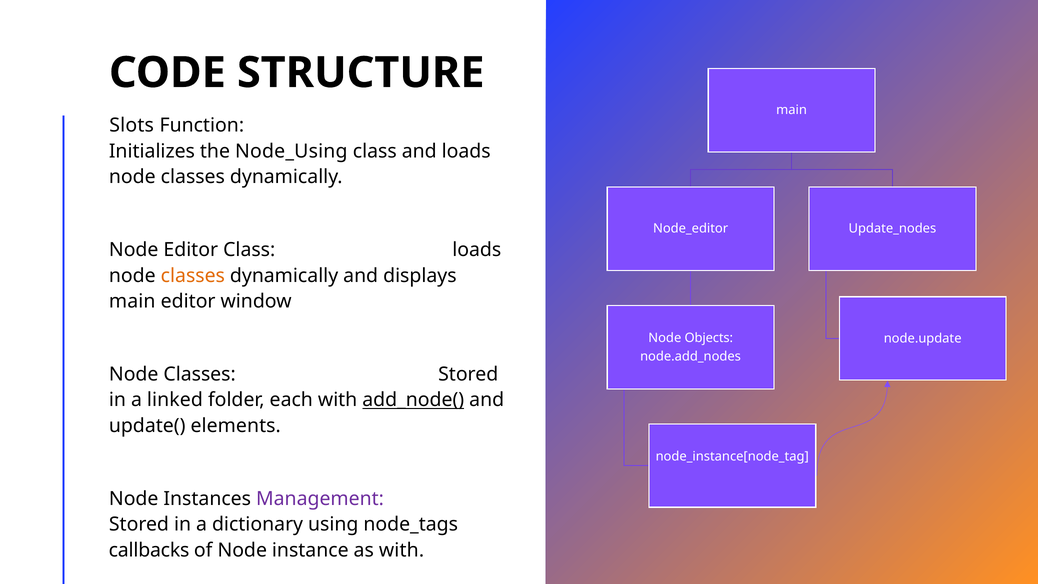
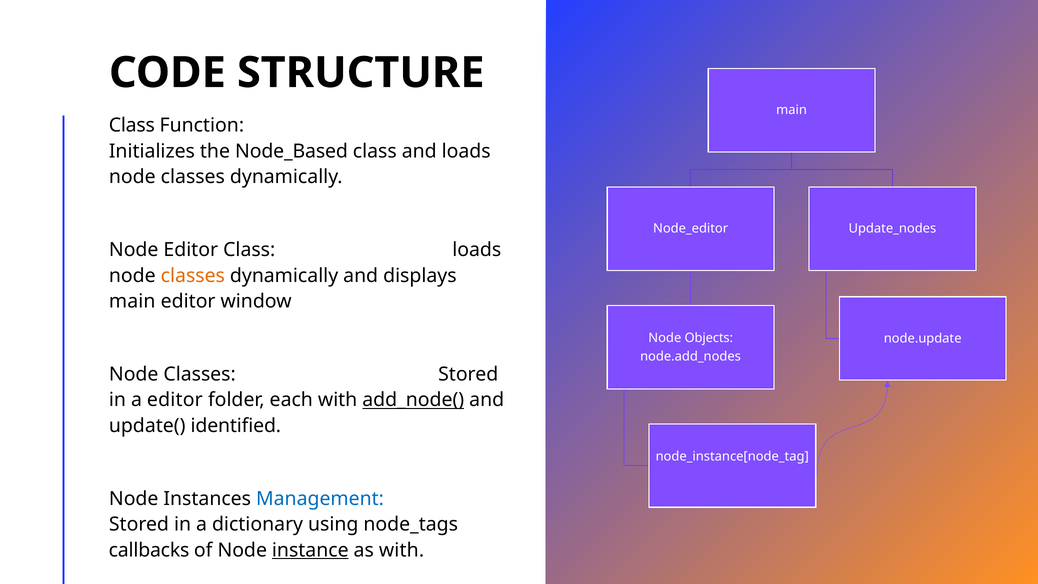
Slots: Slots -> Class (132, 125)
Node_Using: Node_Using -> Node_Based (291, 151)
a linked: linked -> editor (175, 400)
elements: elements -> identified (236, 426)
Management colour: purple -> blue (320, 499)
instance underline: none -> present (310, 550)
